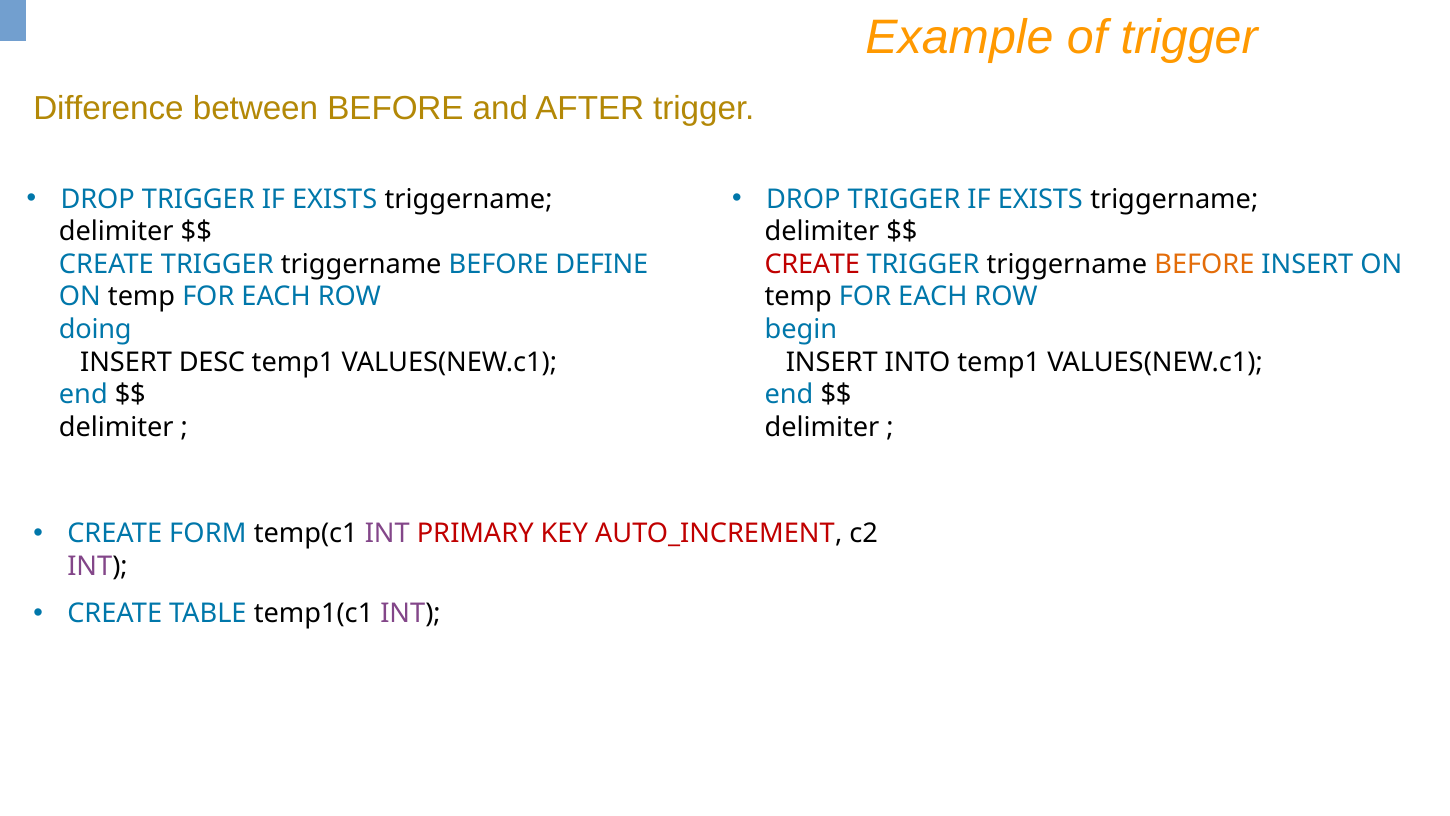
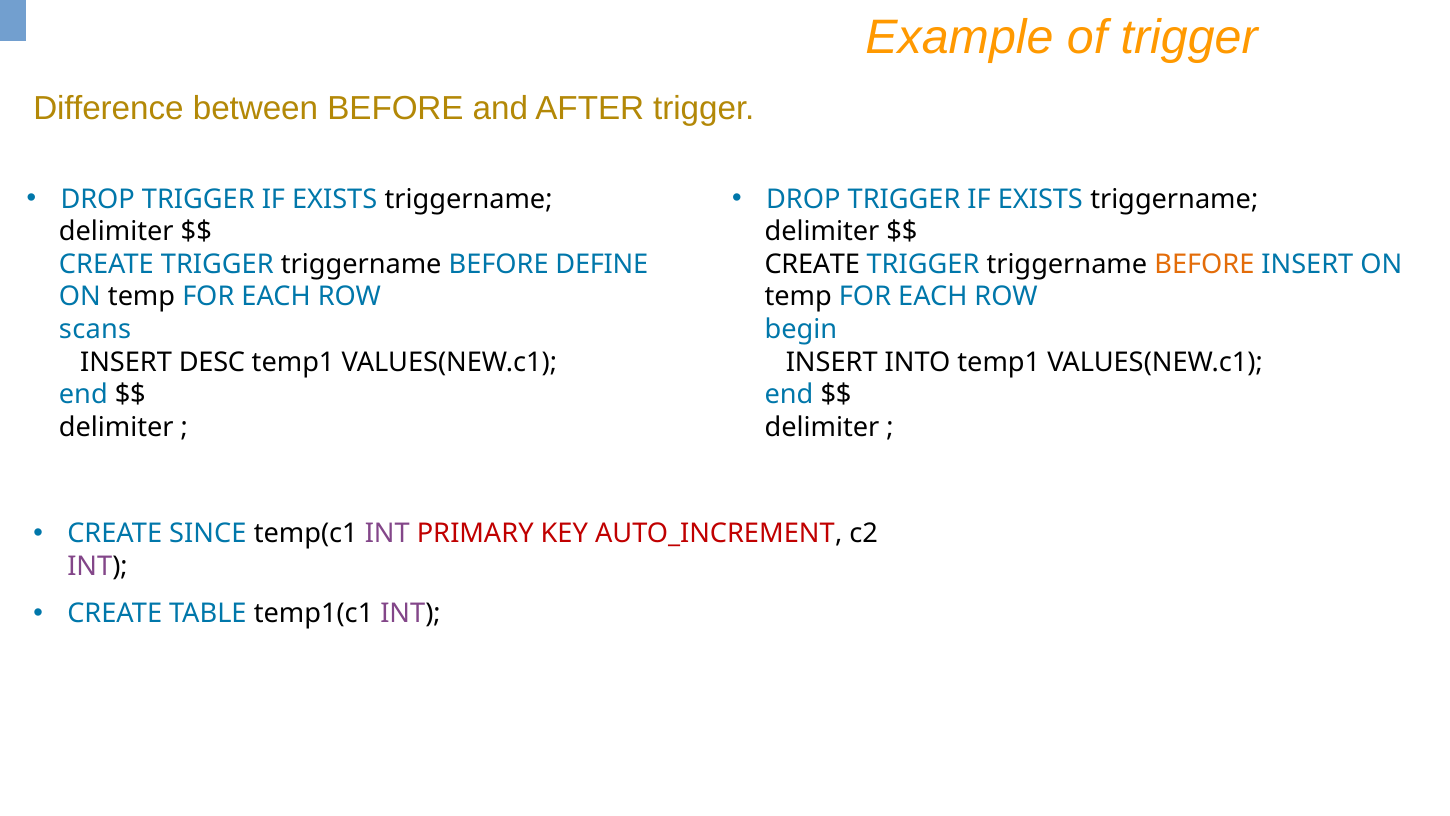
CREATE colour: red -> black (812, 264)
doing: doing -> scans (95, 329)
FORM: FORM -> SINCE (208, 534)
